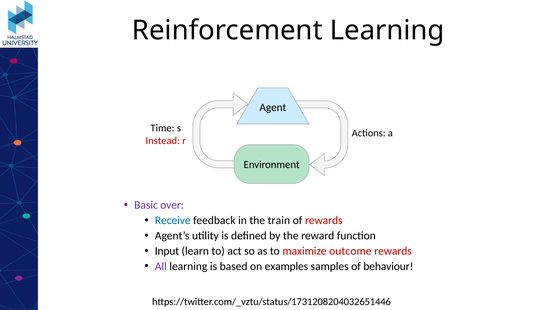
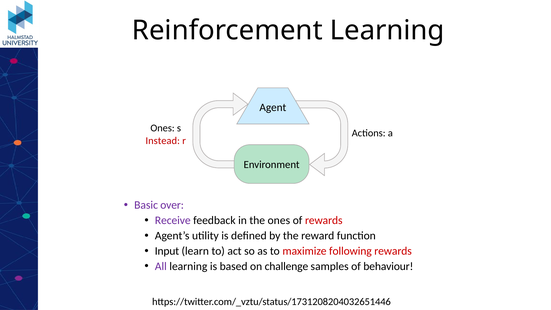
Time: Time -> Ones (163, 128)
Receive colour: blue -> purple (173, 220)
the train: train -> ones (279, 220)
outcome: outcome -> following (350, 251)
examples: examples -> challenge (286, 266)
